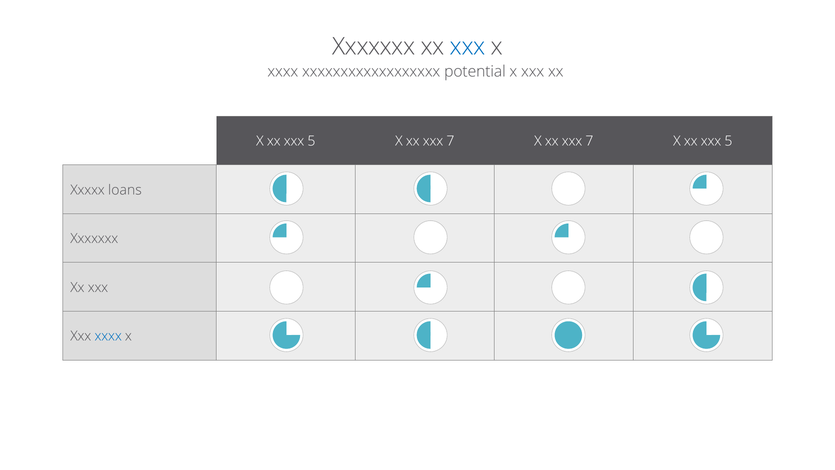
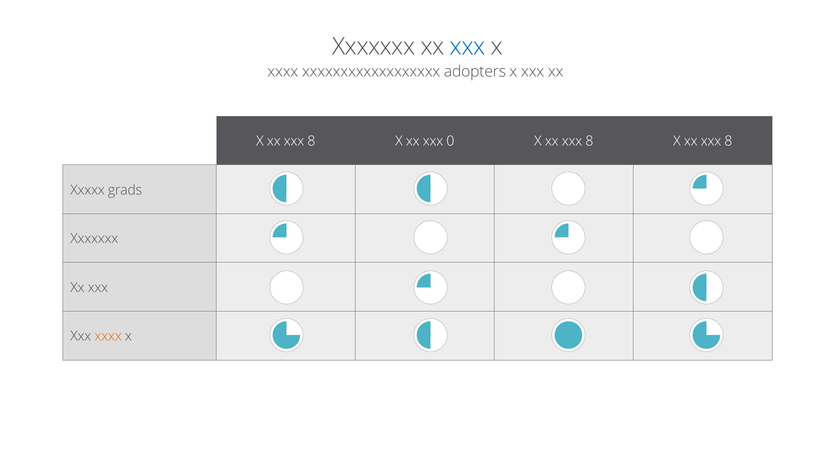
potential: potential -> adopters (475, 72)
5: 5 -> 8 (311, 141)
7: 7 -> 0 (450, 141)
7: 7 -> 8 (589, 141)
5: 5 -> 8 (728, 141)
loans: loans -> grads (125, 190)
xxxx colour: blue -> orange (108, 336)
